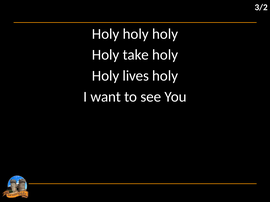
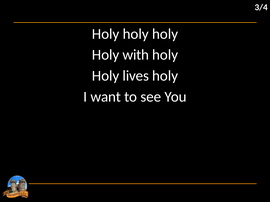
3/2: 3/2 -> 3/4 (261, 7)
take: take -> with (136, 55)
